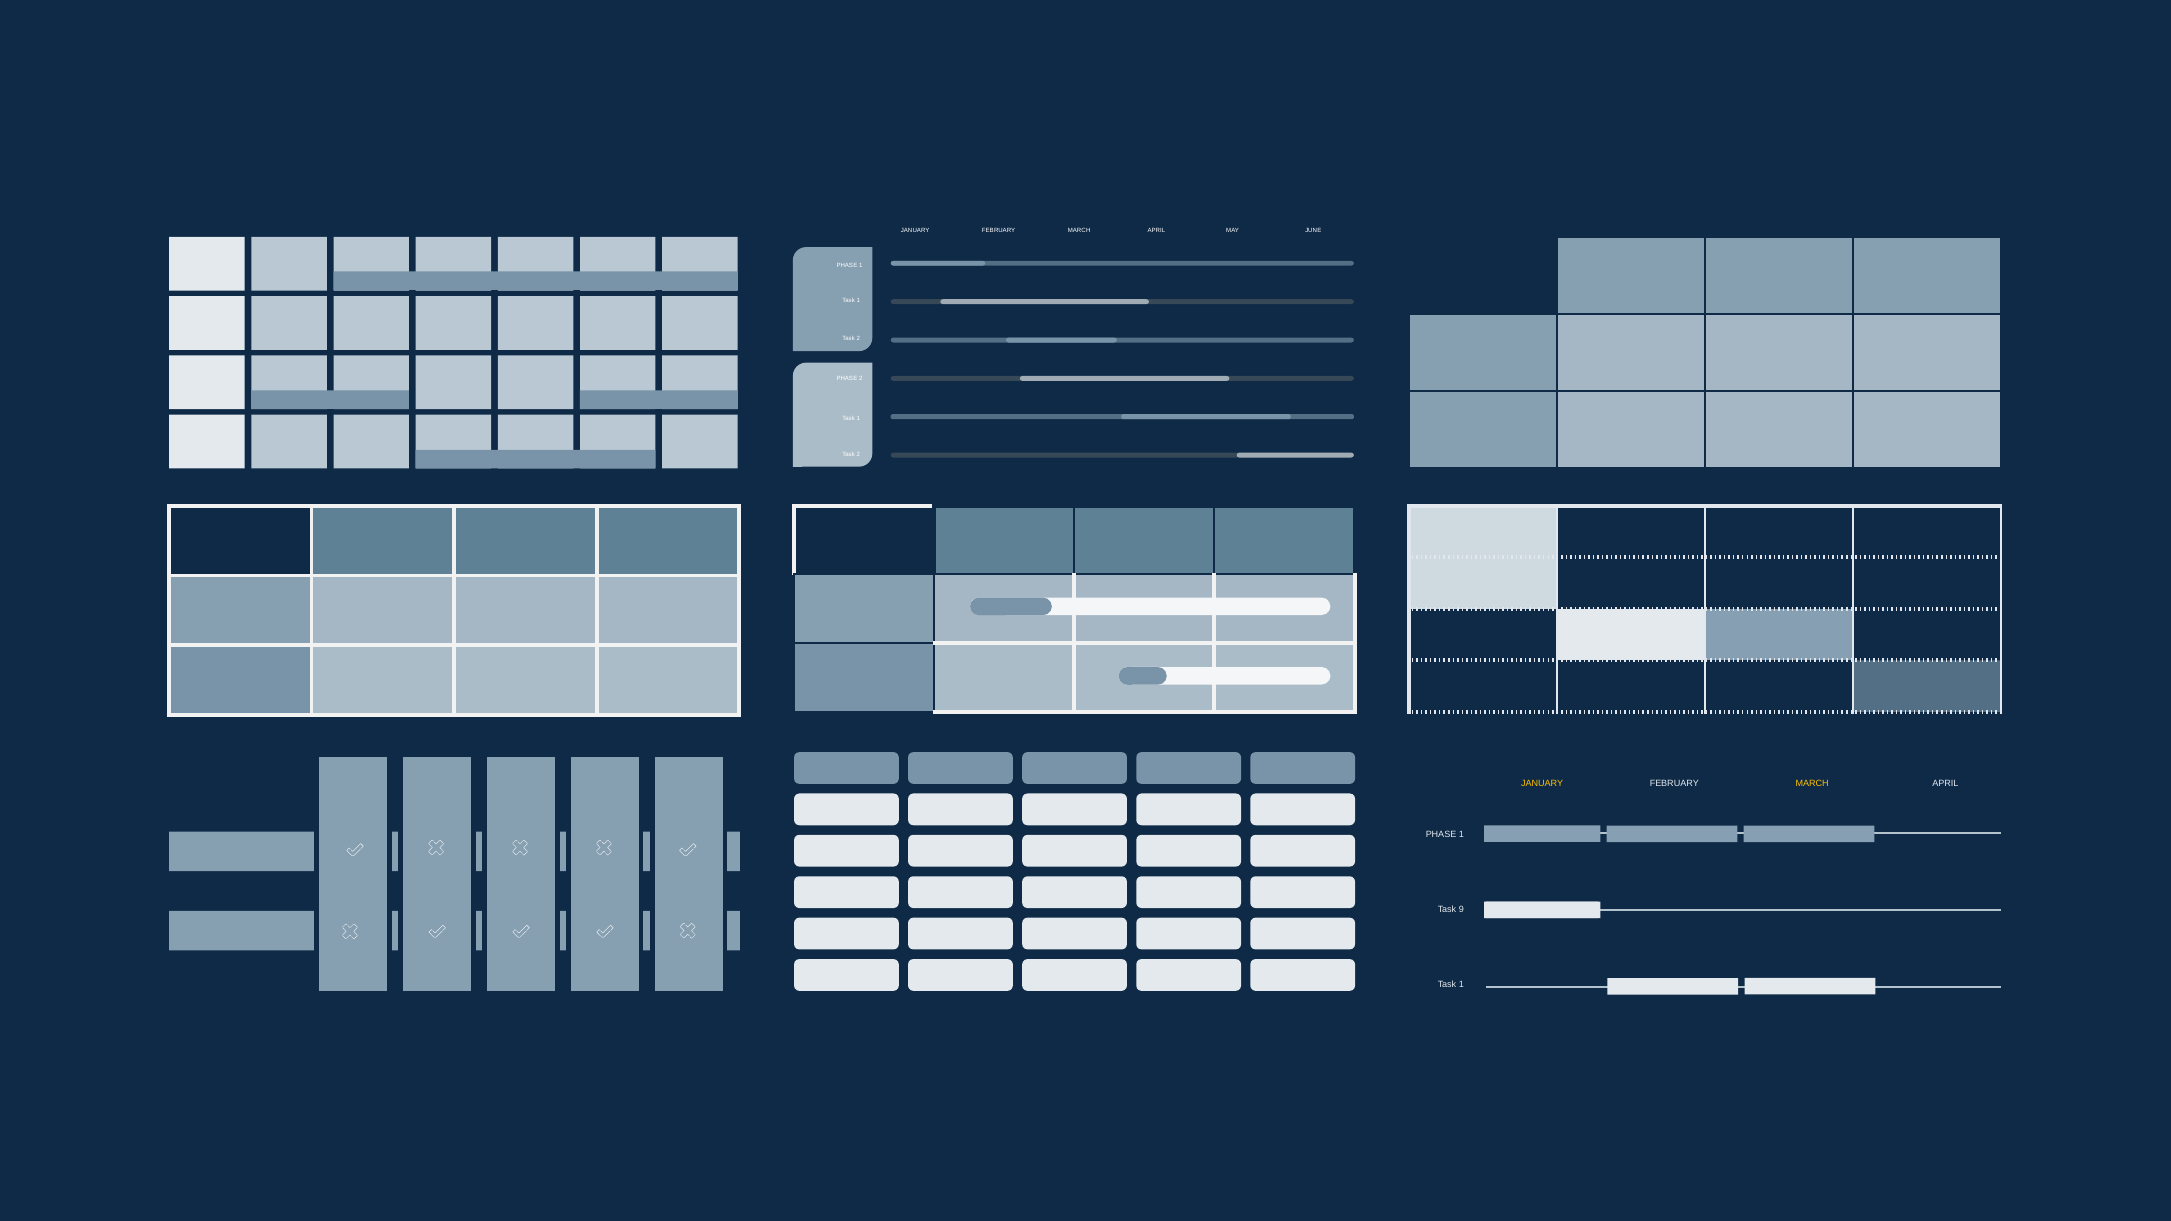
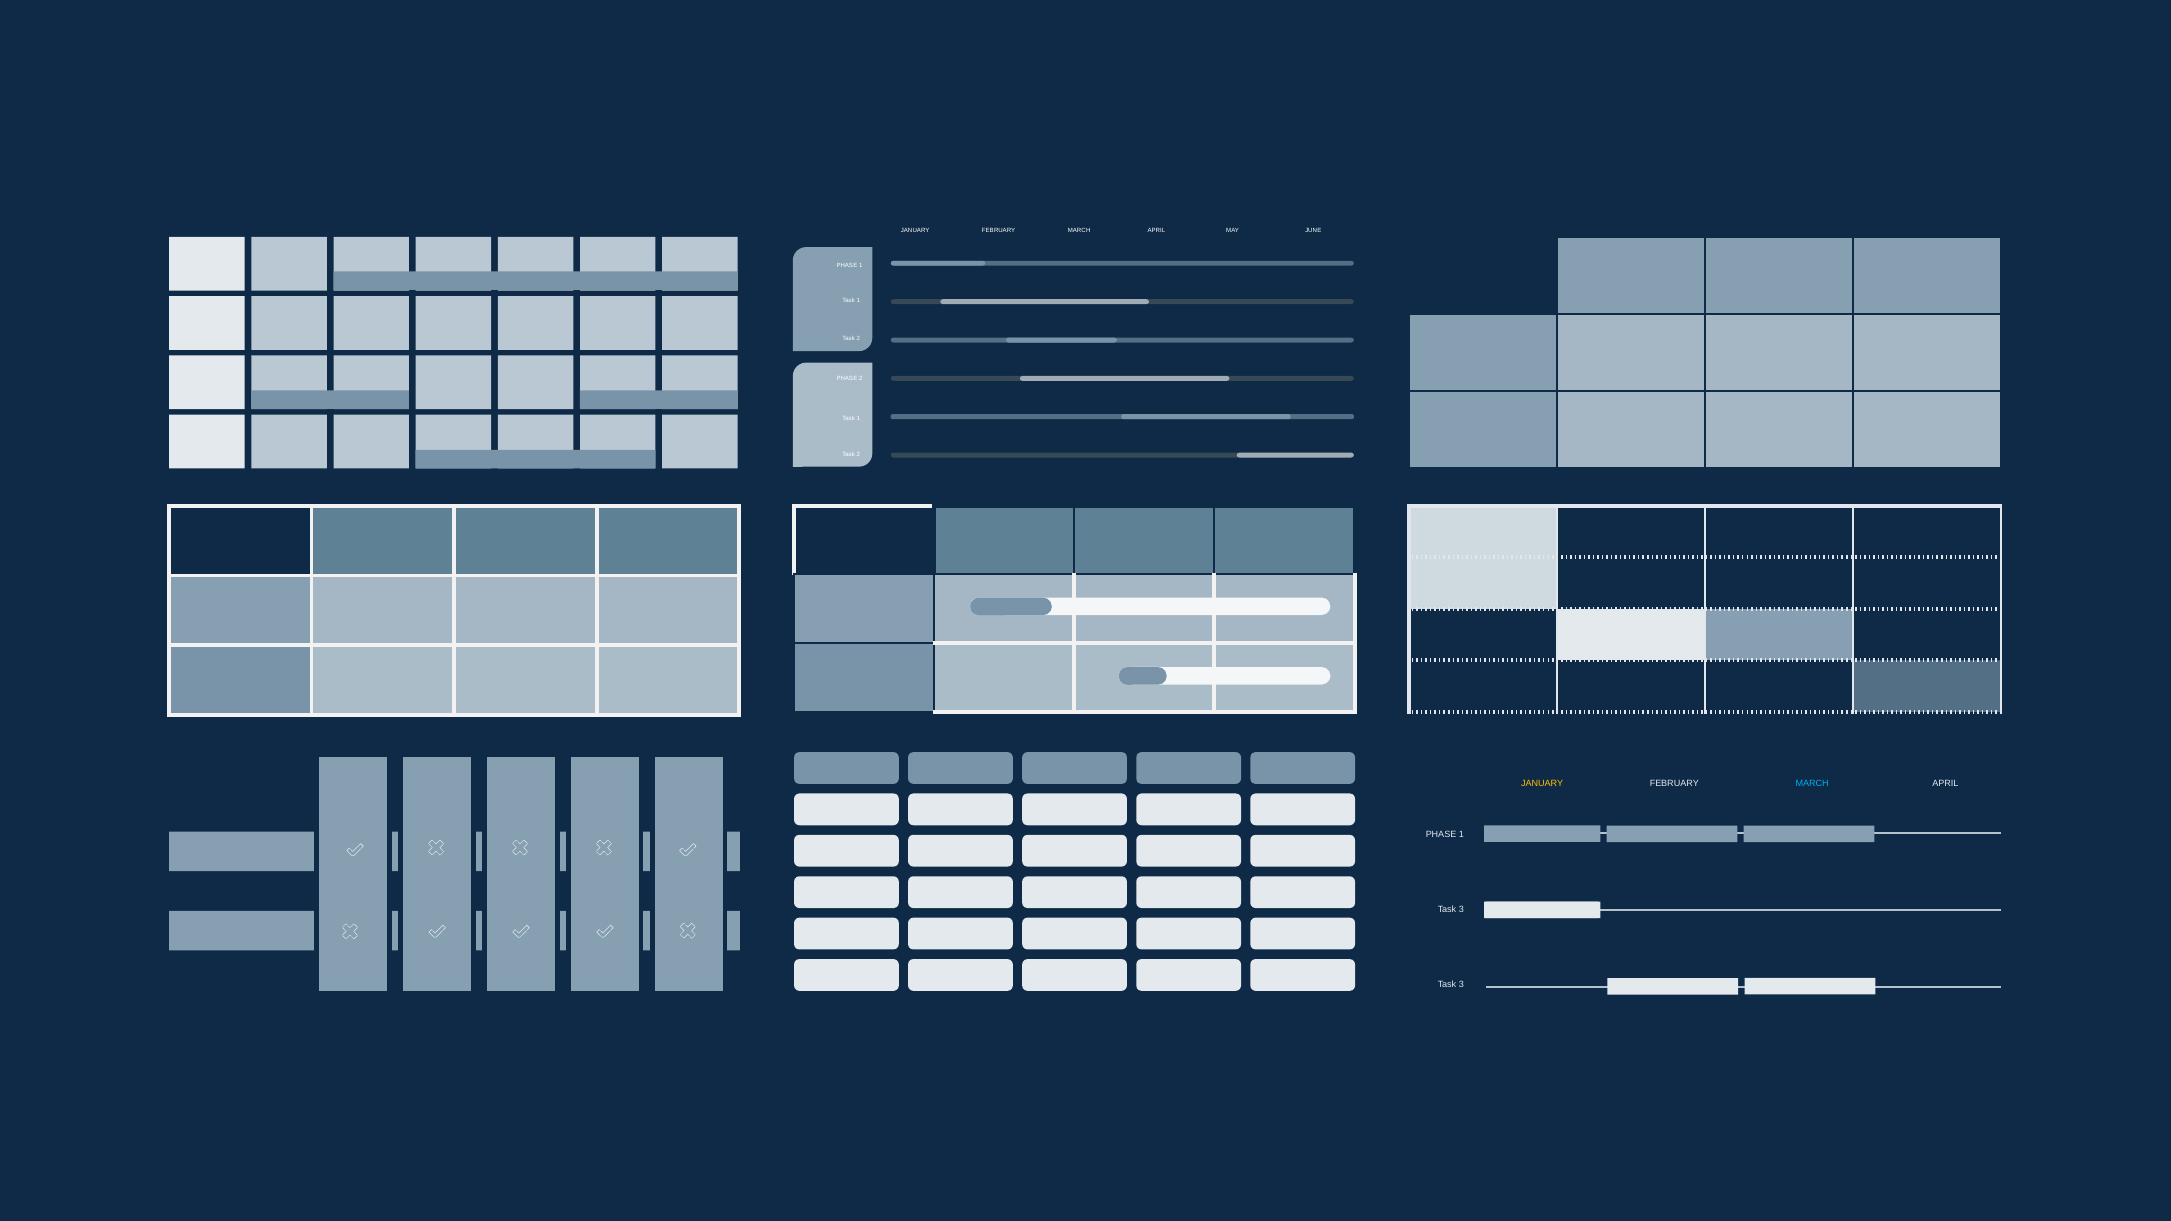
MARCH colour: yellow -> light blue (1812, 784)
9: 9 -> 3 (1461, 909)
1: 1 -> 3 (1461, 984)
